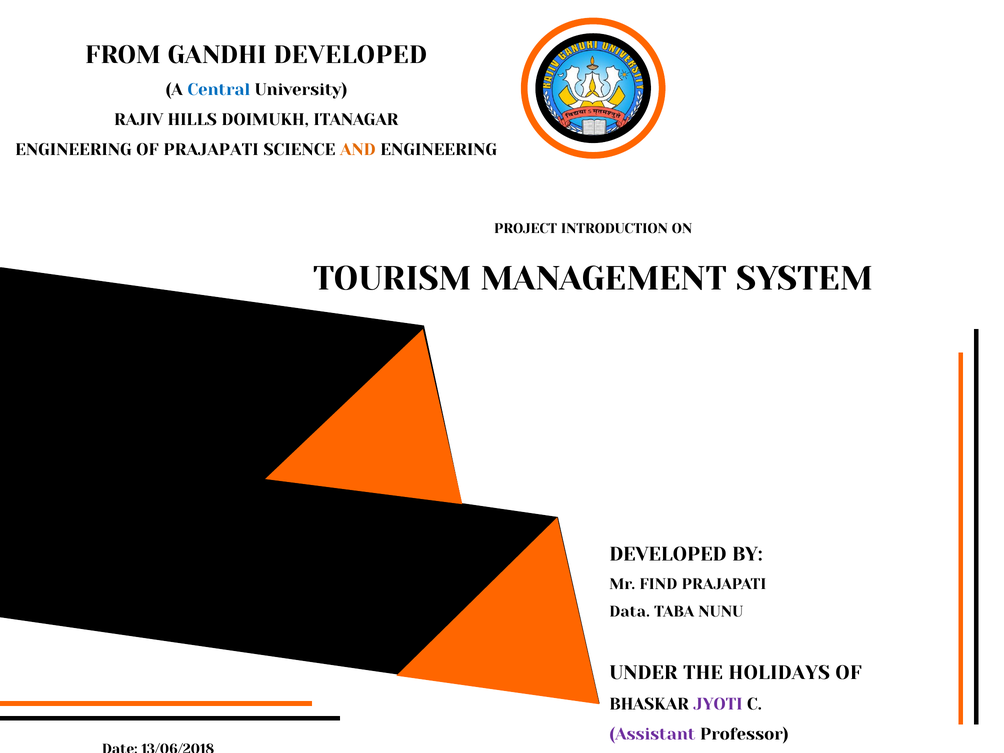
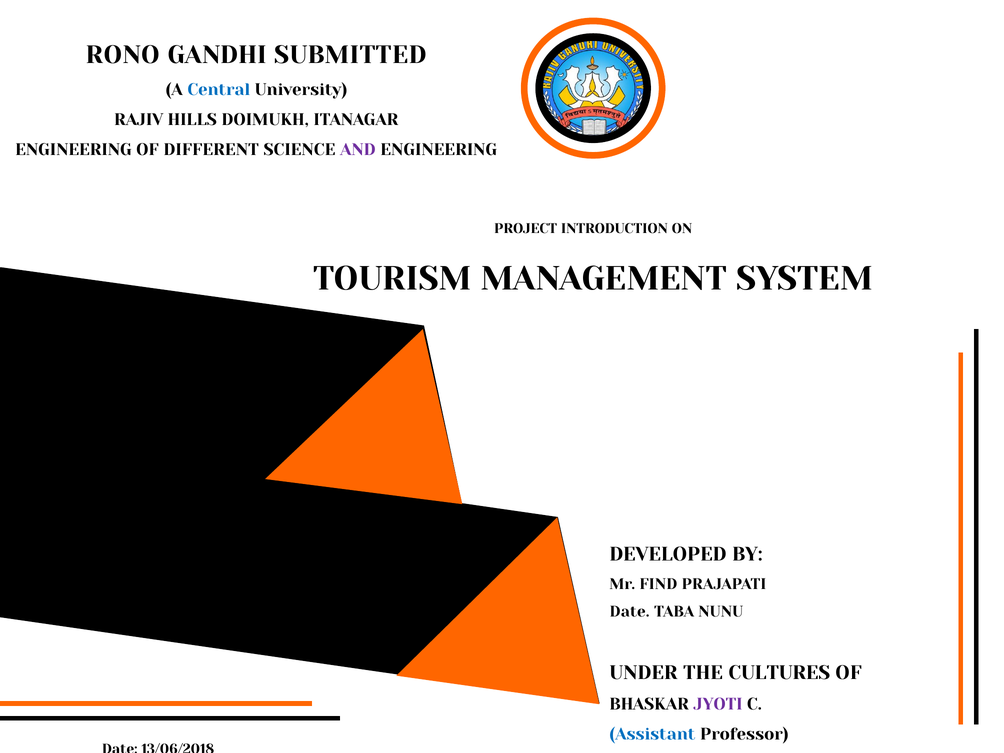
FROM: FROM -> RONO (123, 55)
GANDHI DEVELOPED: DEVELOPED -> SUBMITTED (350, 55)
OF PRAJAPATI: PRAJAPATI -> DIFFERENT (211, 150)
AND colour: orange -> purple (358, 150)
Data: Data -> Date (630, 612)
HOLIDAYS: HOLIDAYS -> CULTURES (779, 673)
Assistant colour: purple -> blue (652, 734)
